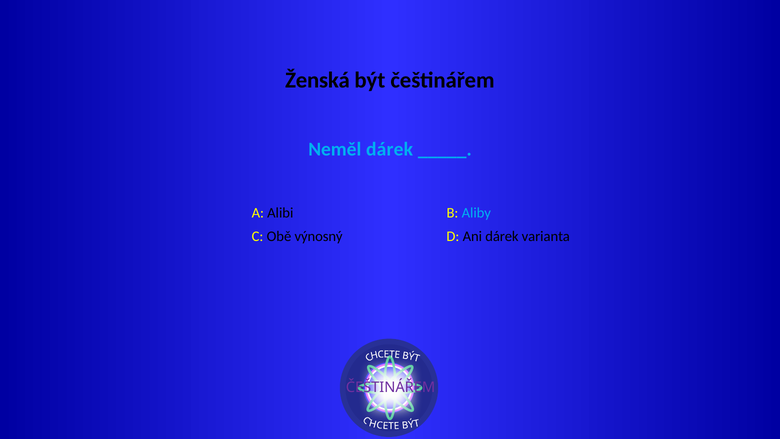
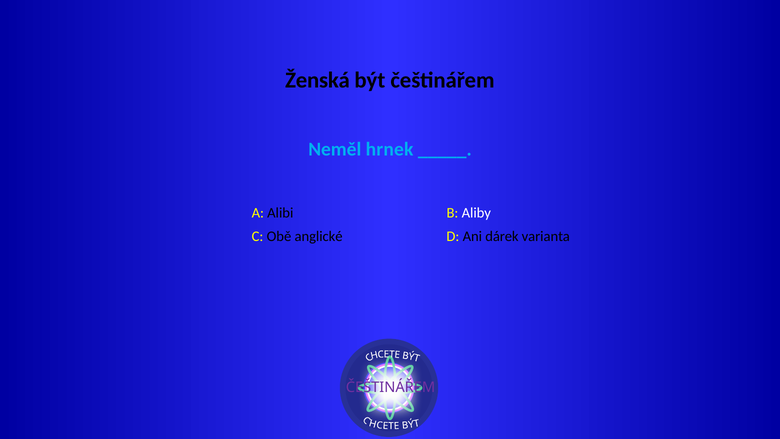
Neměl dárek: dárek -> hrnek (390, 149)
Aliby colour: light blue -> white (476, 213)
výnosný: výnosný -> anglické (319, 236)
